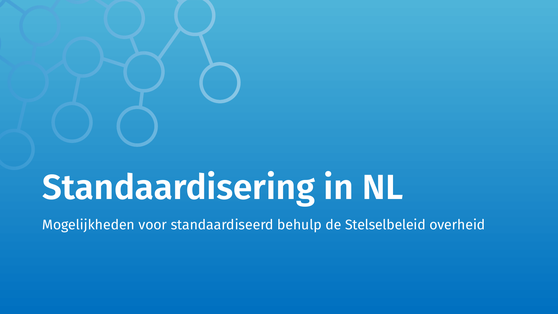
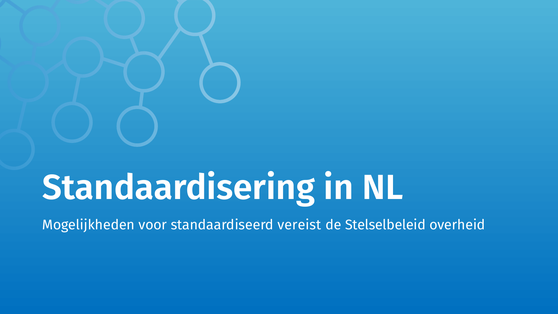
behulp: behulp -> vereist (299, 225)
